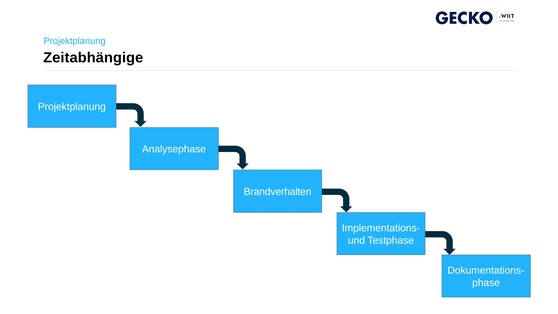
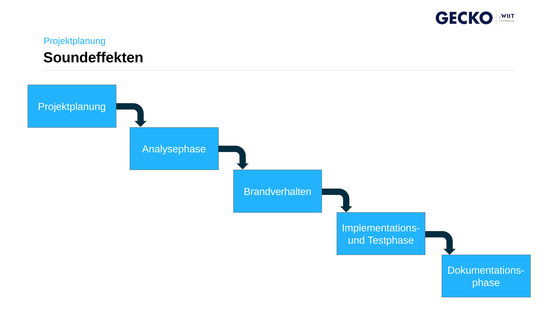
Zeitabhängige: Zeitabhängige -> Soundeffekten (93, 58)
